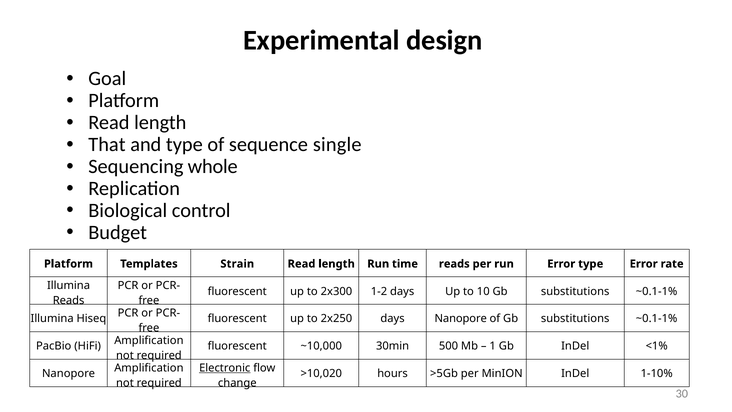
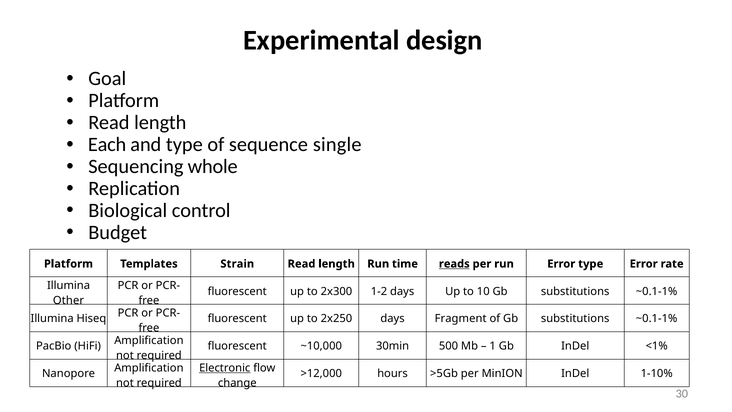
That: That -> Each (107, 145)
reads underline: none -> present (454, 264)
Reads: Reads -> Other (69, 301)
days Nanopore: Nanopore -> Fragment (461, 319)
>10,020: >10,020 -> >12,000 (321, 373)
